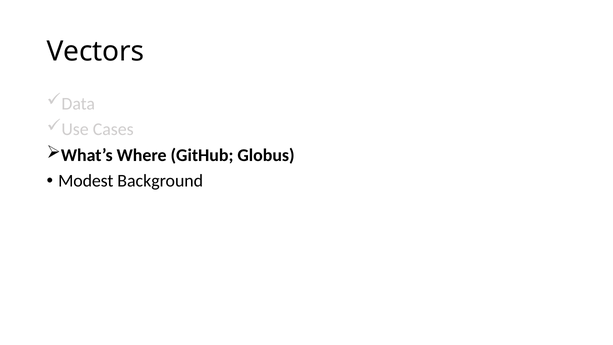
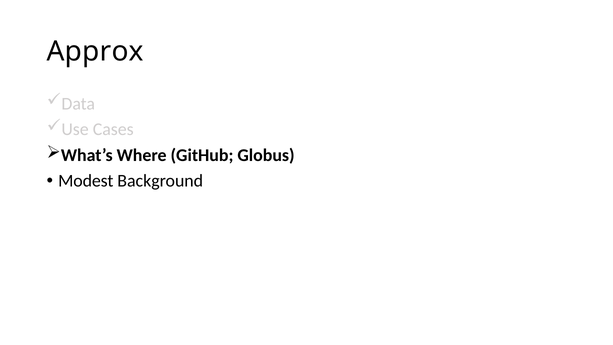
Vectors: Vectors -> Approx (95, 51)
